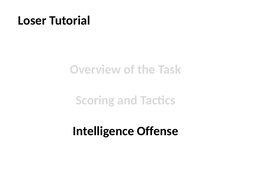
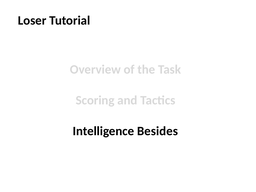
Offense: Offense -> Besides (158, 131)
